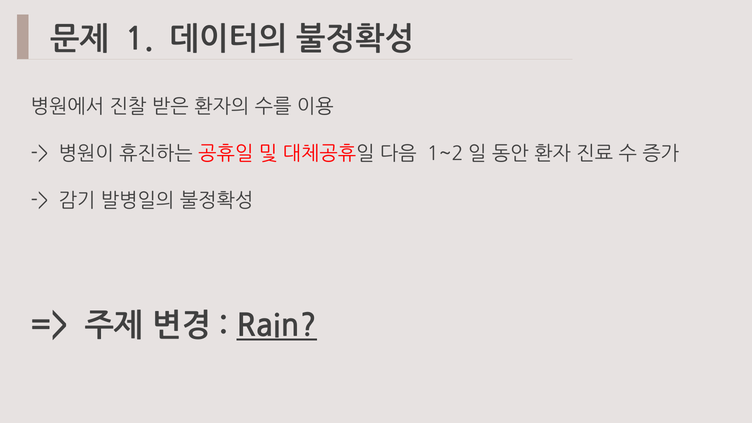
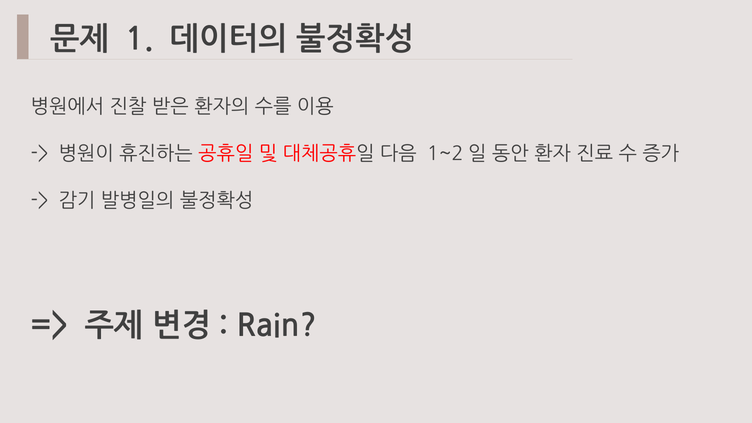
Rain underline: present -> none (277, 326)
